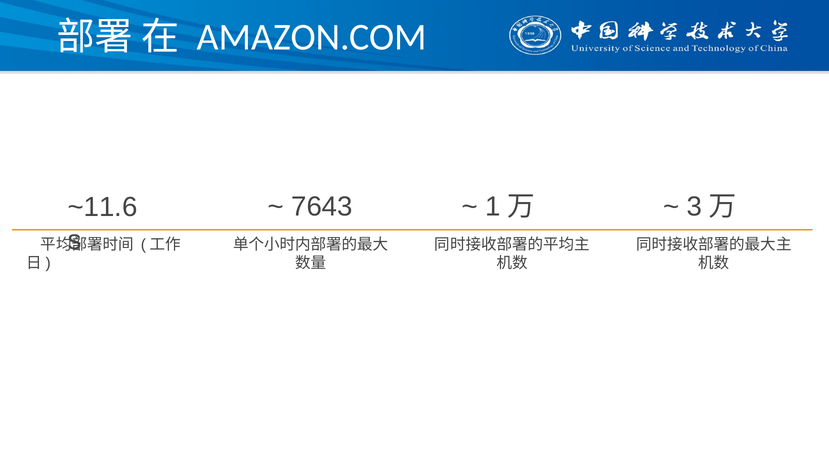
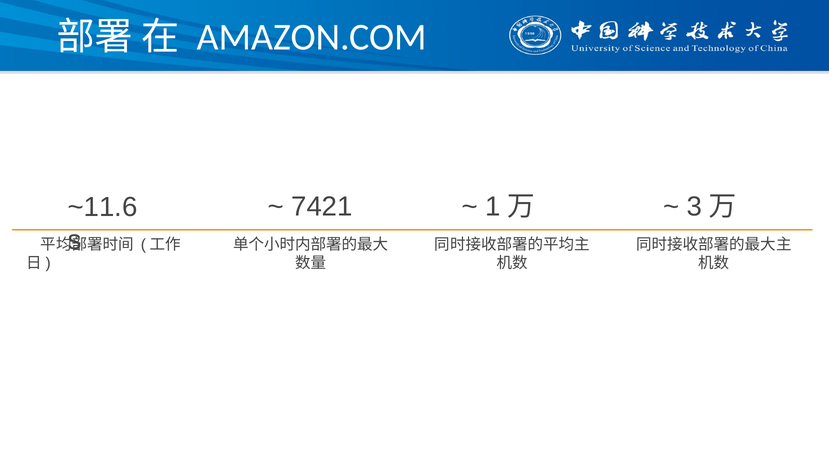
7643: 7643 -> 7421 (322, 207)
